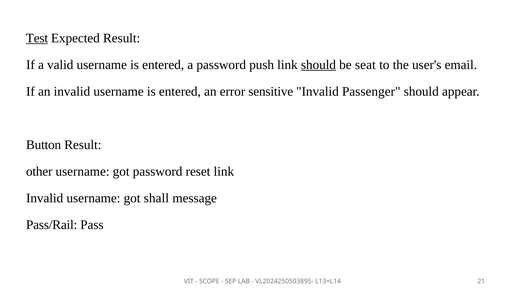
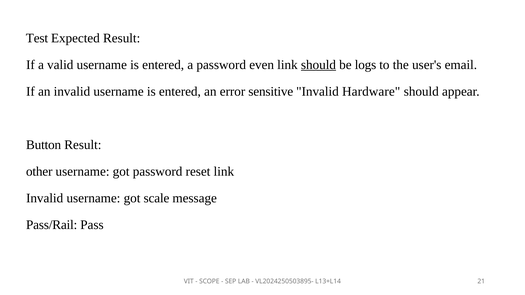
Test underline: present -> none (37, 38)
push: push -> even (262, 65)
seat: seat -> logs (366, 65)
Passenger: Passenger -> Hardware (371, 91)
shall: shall -> scale (156, 198)
